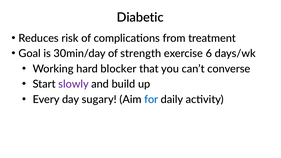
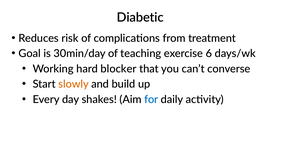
strength: strength -> teaching (141, 54)
slowly colour: purple -> orange (74, 84)
sugary: sugary -> shakes (99, 99)
